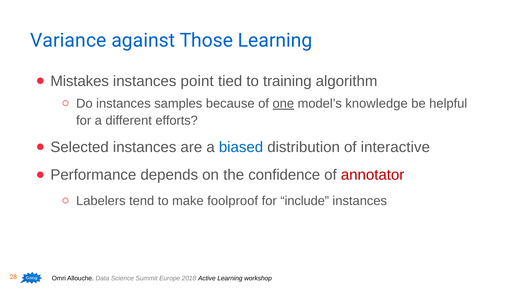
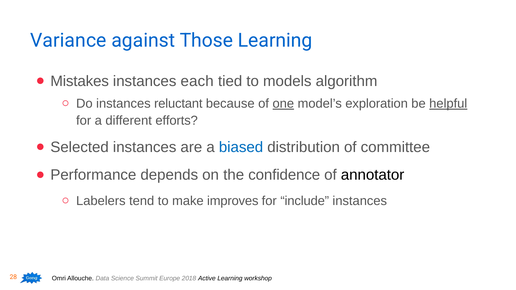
point: point -> each (197, 81)
training: training -> models (287, 81)
samples: samples -> reluctant (178, 104)
knowledge: knowledge -> exploration (377, 104)
helpful underline: none -> present (448, 104)
interactive: interactive -> committee (395, 147)
annotator colour: red -> black (373, 175)
foolproof: foolproof -> improves (233, 201)
